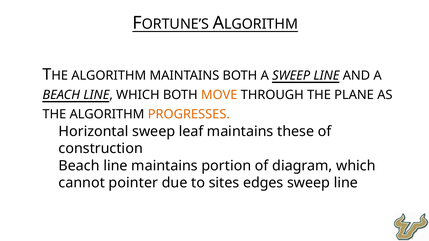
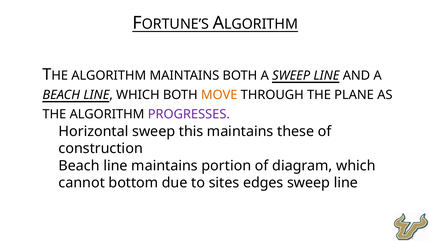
PROGRESSES colour: orange -> purple (189, 114)
leaf: leaf -> this (191, 131)
pointer: pointer -> bottom (133, 183)
